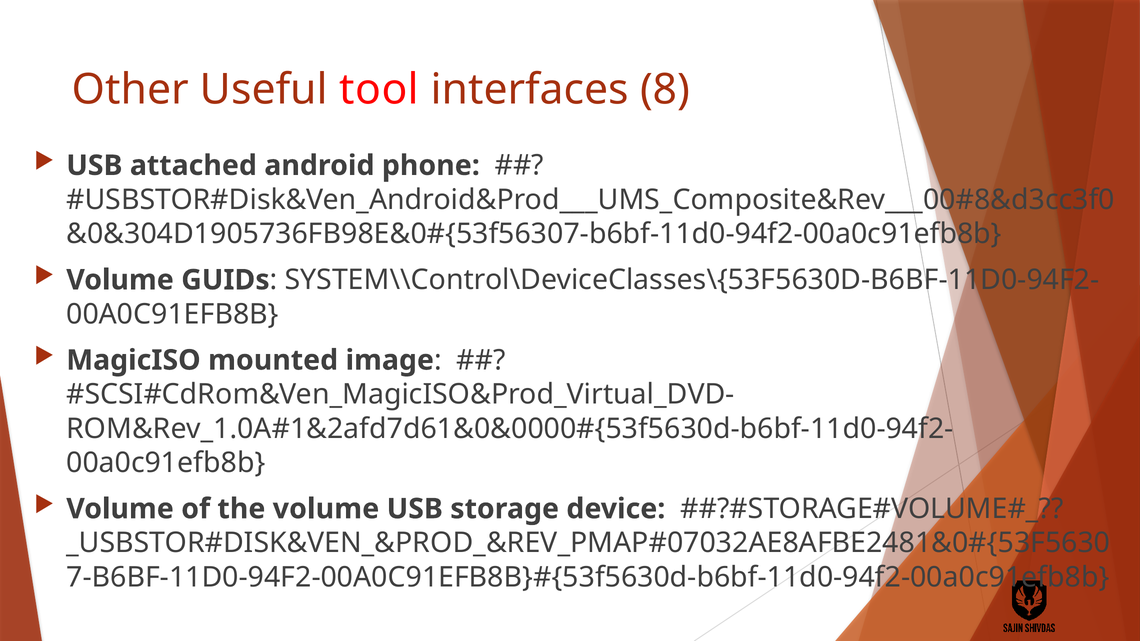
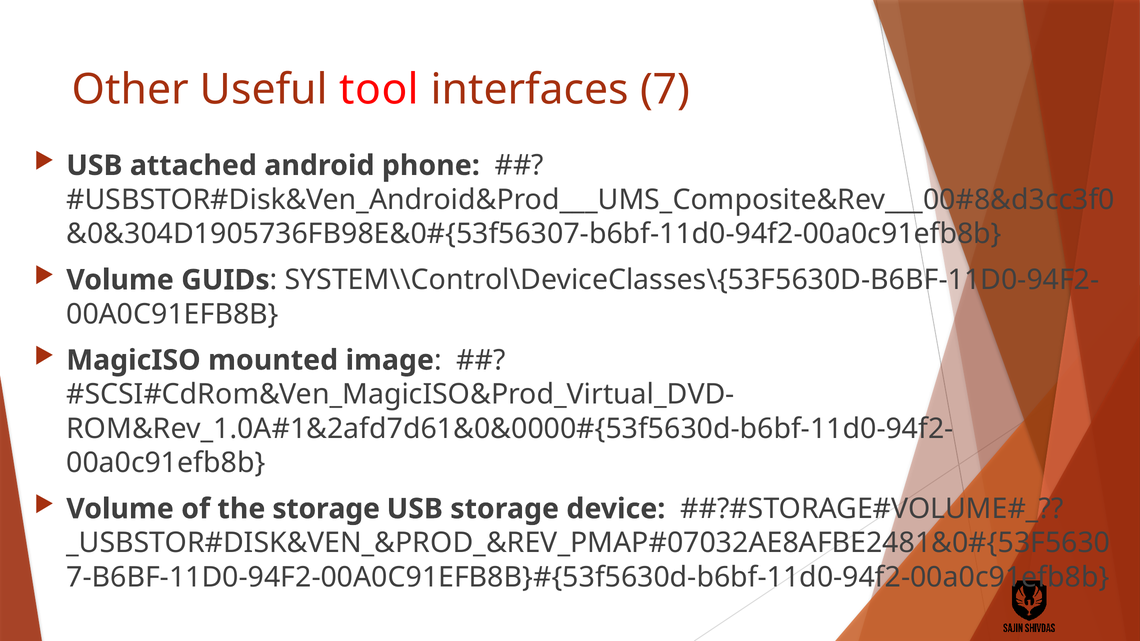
8: 8 -> 7 (665, 90)
the volume: volume -> storage (326, 509)
